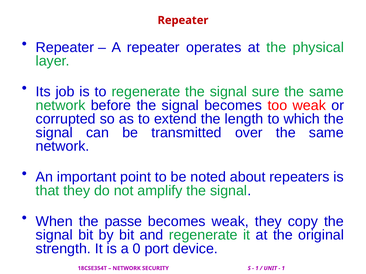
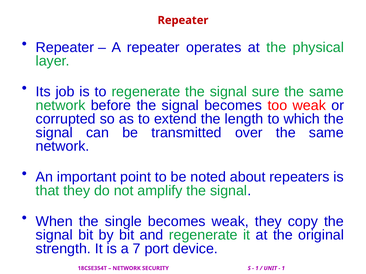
passe: passe -> single (123, 222)
0: 0 -> 7 (137, 249)
